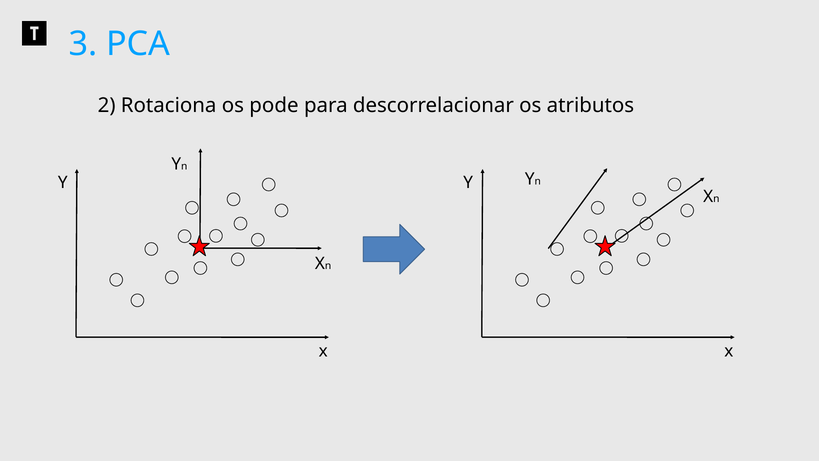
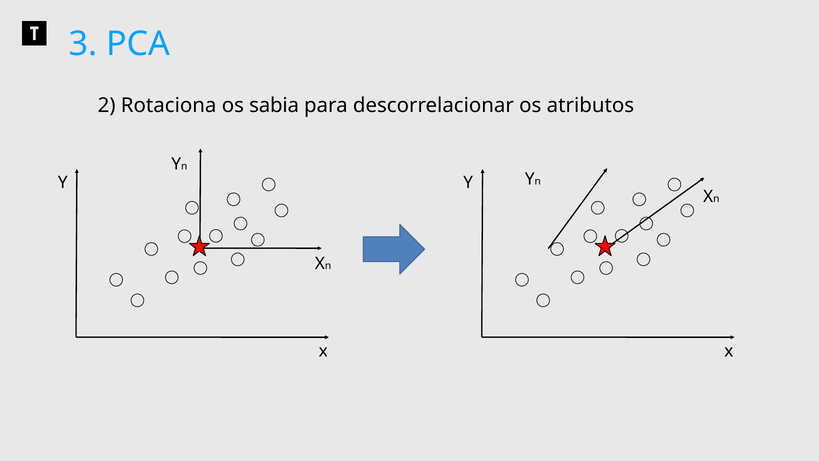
pode: pode -> sabia (274, 106)
